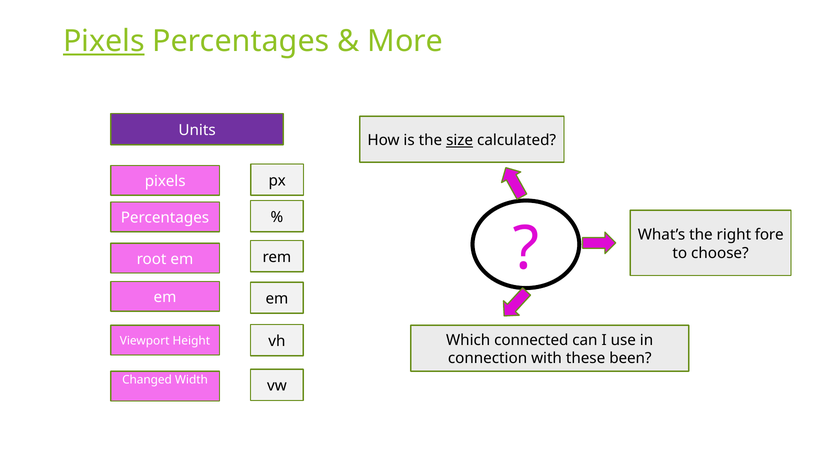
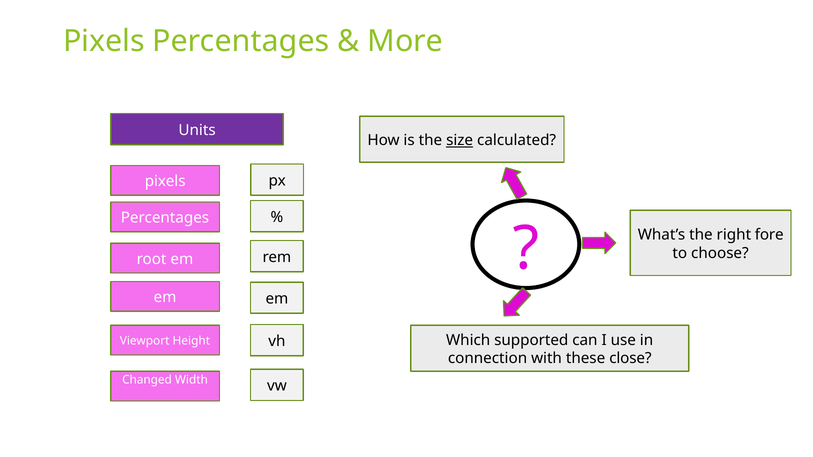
Pixels underline: present -> none (104, 41)
connected: connected -> supported (531, 340)
been: been -> close (630, 359)
